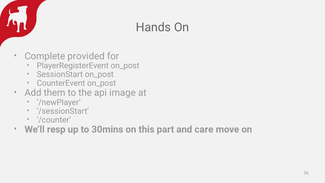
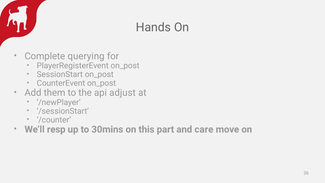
provided: provided -> querying (86, 56)
image: image -> adjust (123, 93)
